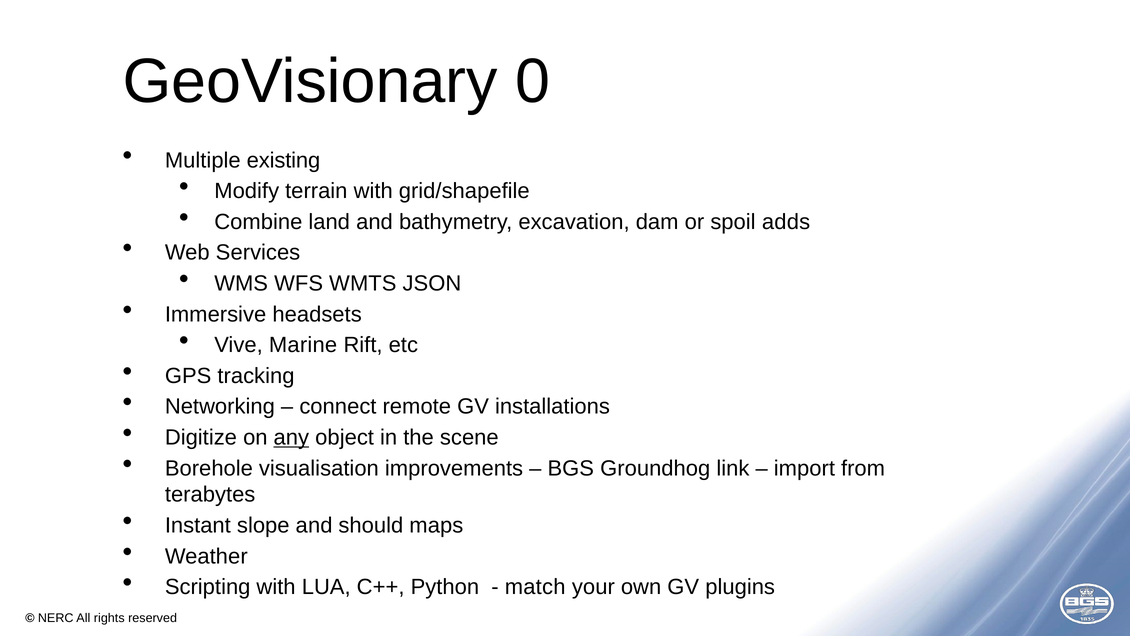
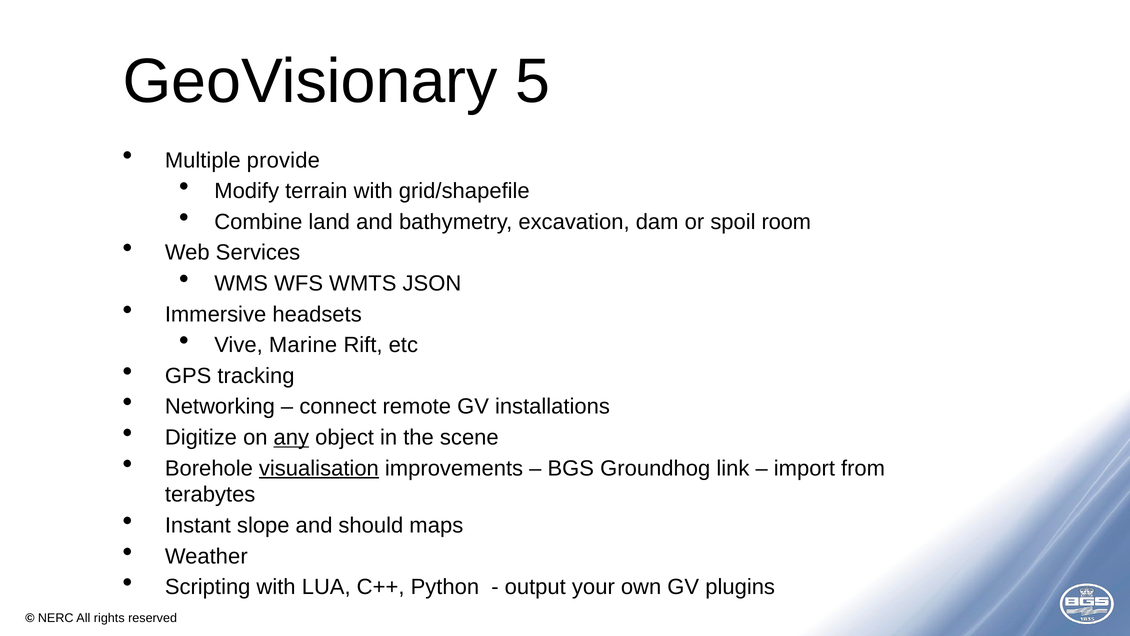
0: 0 -> 5 (533, 81)
existing: existing -> provide (283, 160)
adds: adds -> room (786, 222)
visualisation underline: none -> present (319, 468)
match: match -> output (535, 587)
